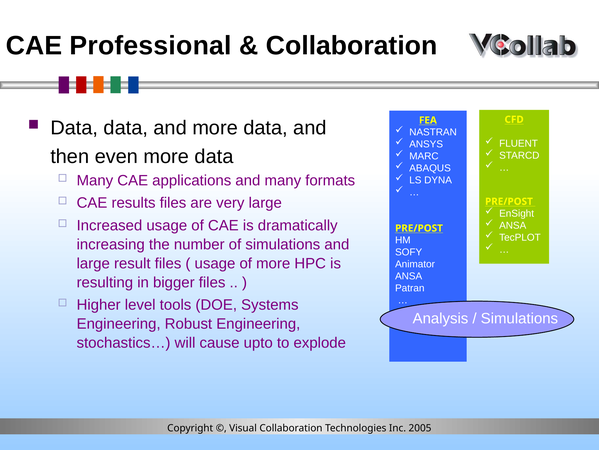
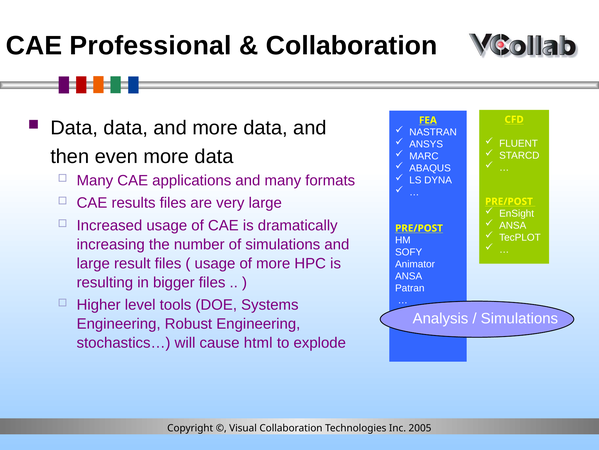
upto: upto -> html (258, 342)
